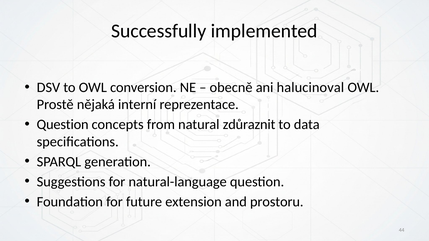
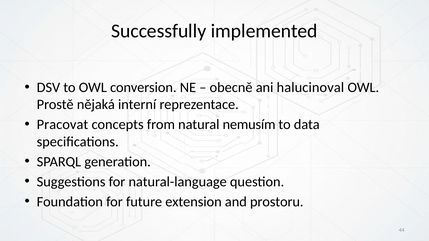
Question: Question -> Pracovat (62, 125)
zdůraznit: zdůraznit -> nemusím (249, 125)
